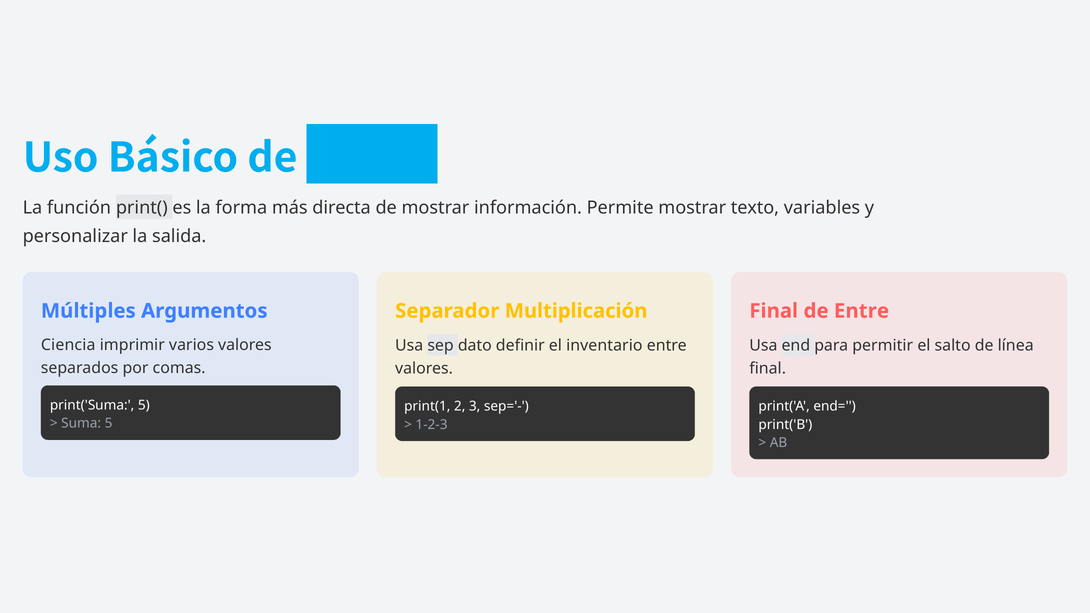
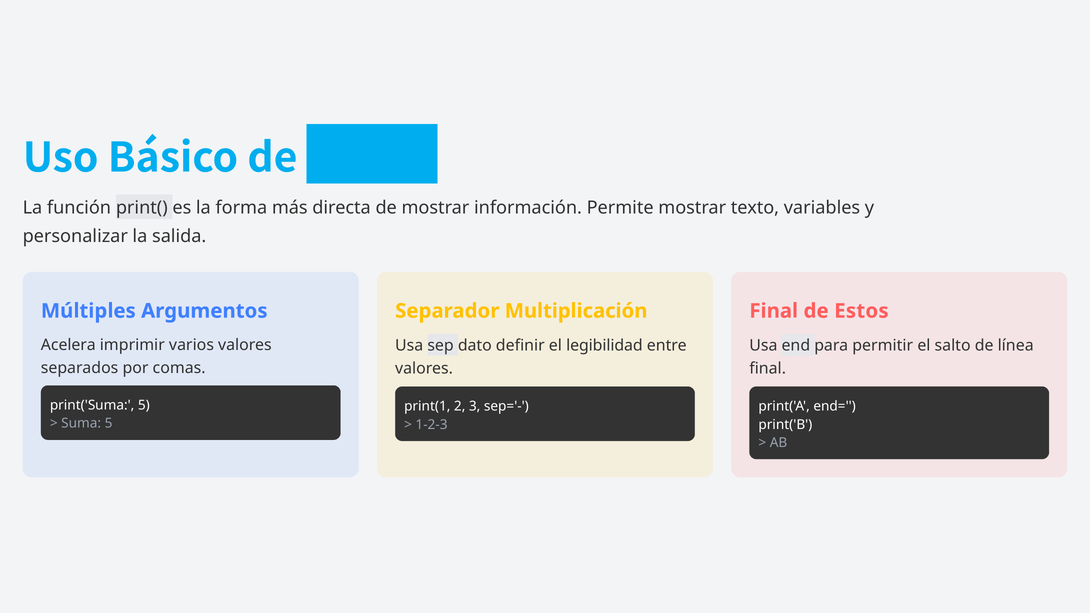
de Entre: Entre -> Estos (861, 311)
Ciencia: Ciencia -> Acelera (68, 345)
inventario: inventario -> legibilidad (604, 346)
